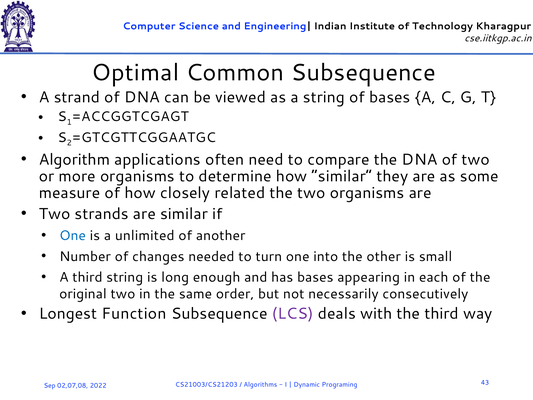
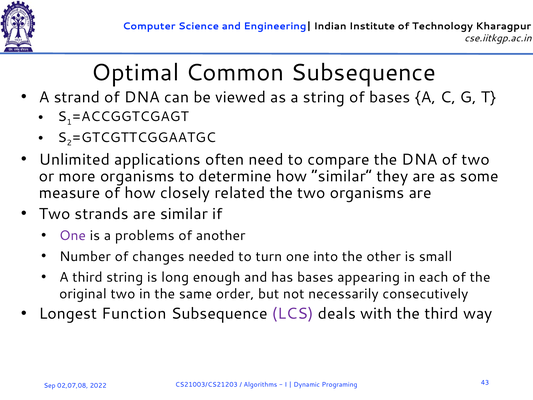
Algorithm: Algorithm -> Unlimited (74, 159)
One colour: blue -> purple (73, 236)
unlimited: unlimited -> problems (145, 236)
